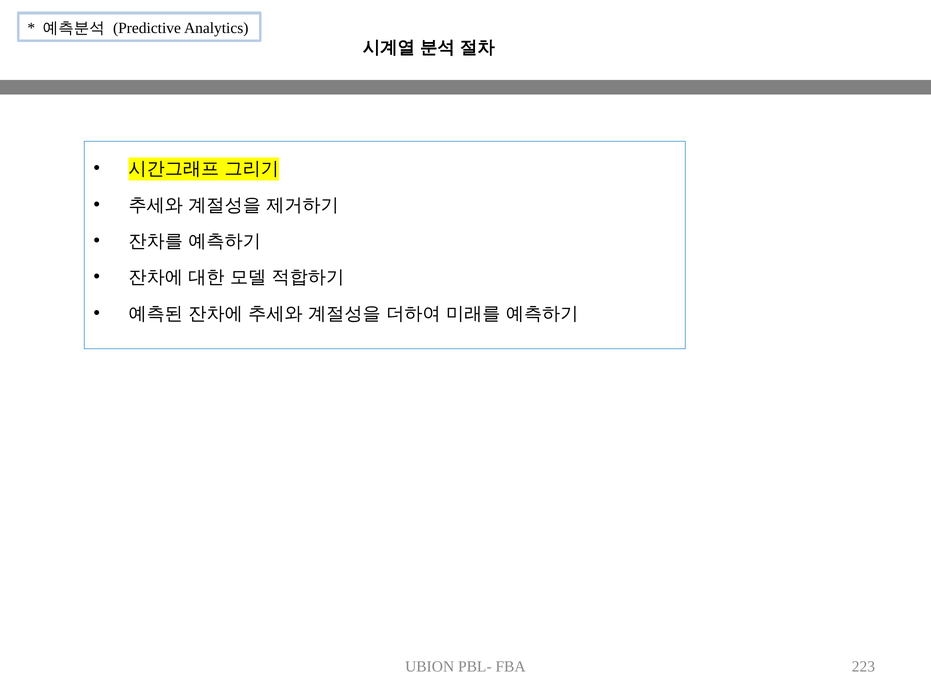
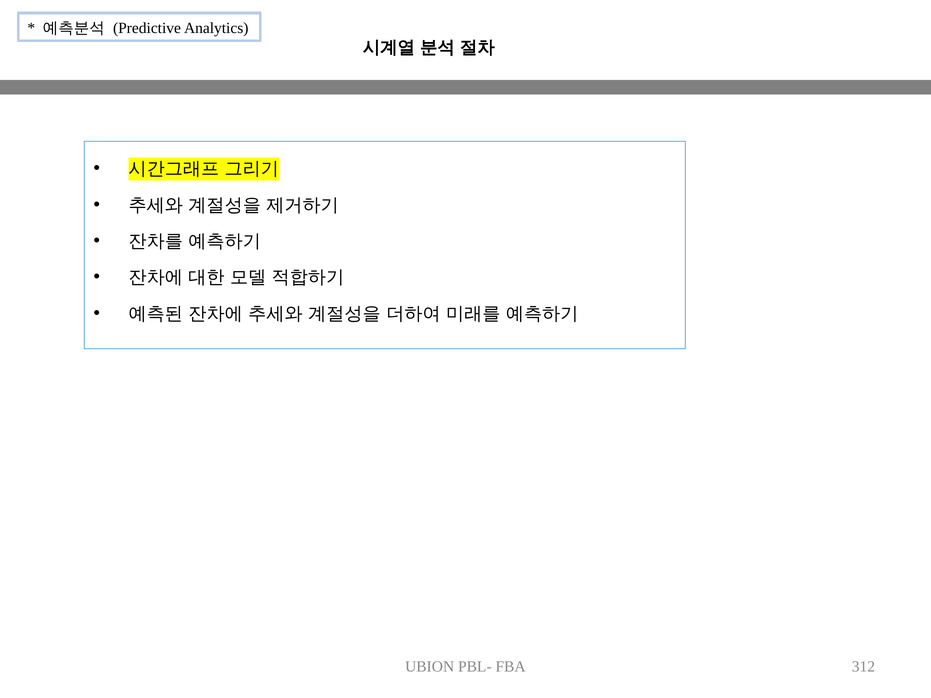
223: 223 -> 312 (863, 667)
